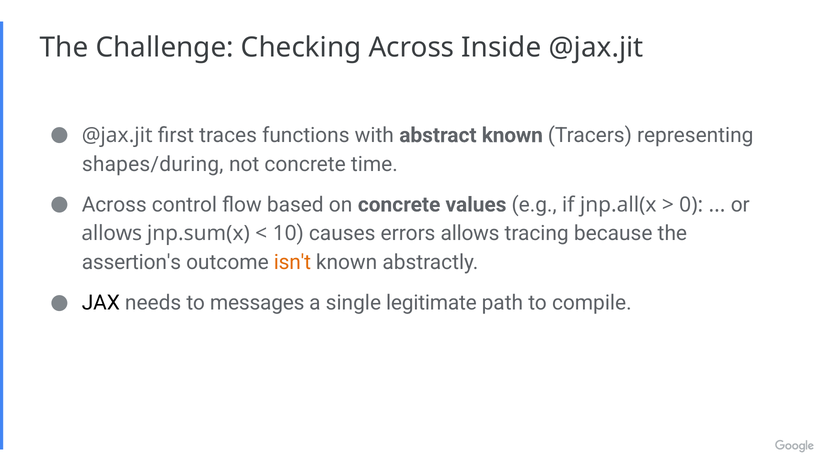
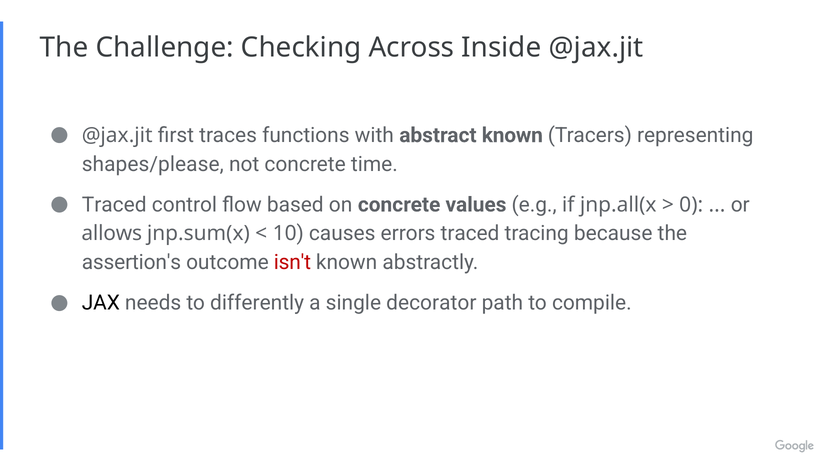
shapes/during: shapes/during -> shapes/please (153, 164)
Across: Across -> Traced (114, 205)
errors allows: allows -> traced (470, 233)
isn't colour: orange -> red (292, 262)
messages: messages -> differently (257, 303)
legitimate: legitimate -> decorator (431, 303)
